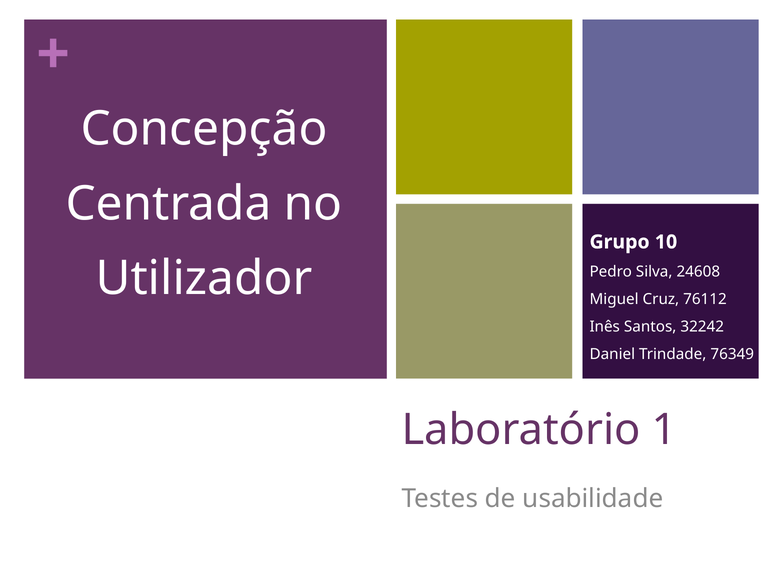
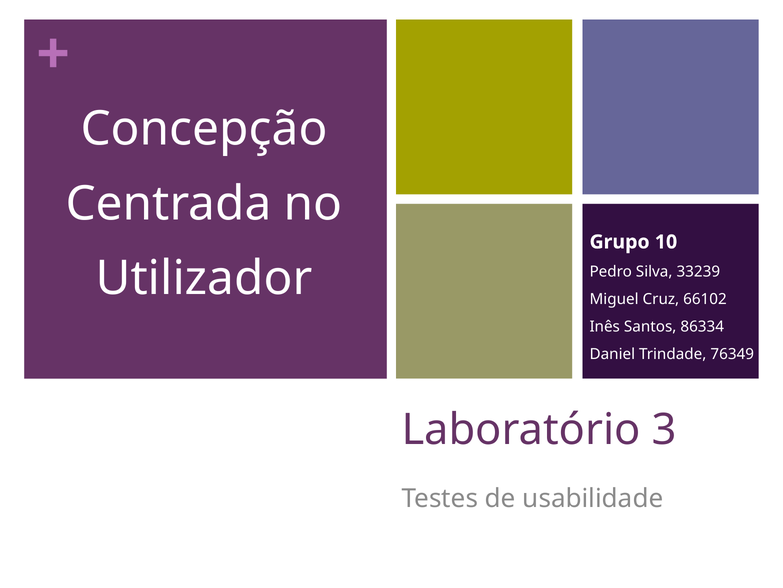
24608: 24608 -> 33239 (698, 271)
76112: 76112 -> 66102 (705, 299)
32242: 32242 -> 86334 (702, 326)
1: 1 -> 3 (664, 429)
